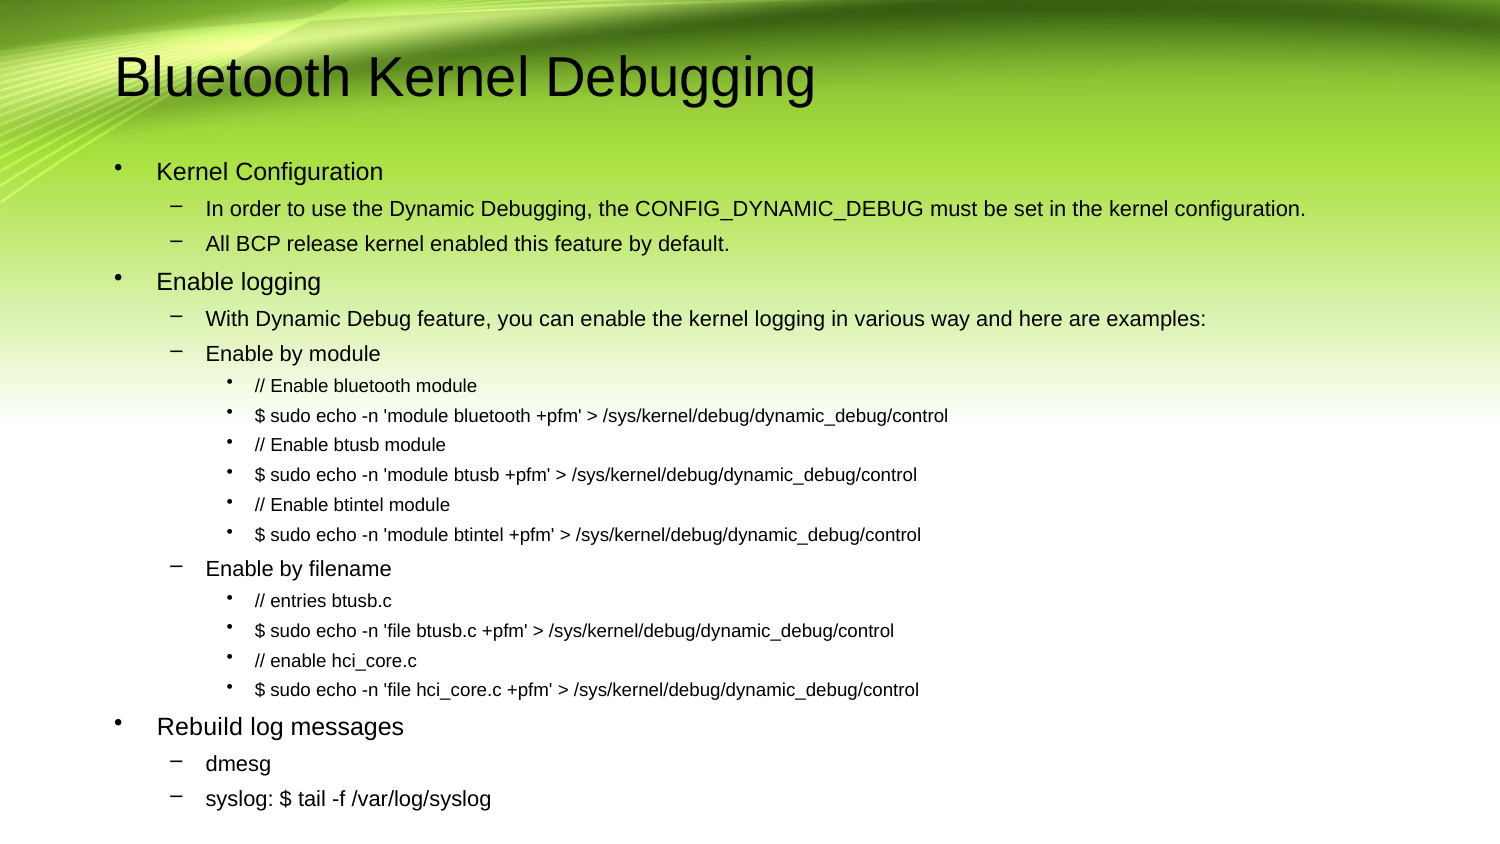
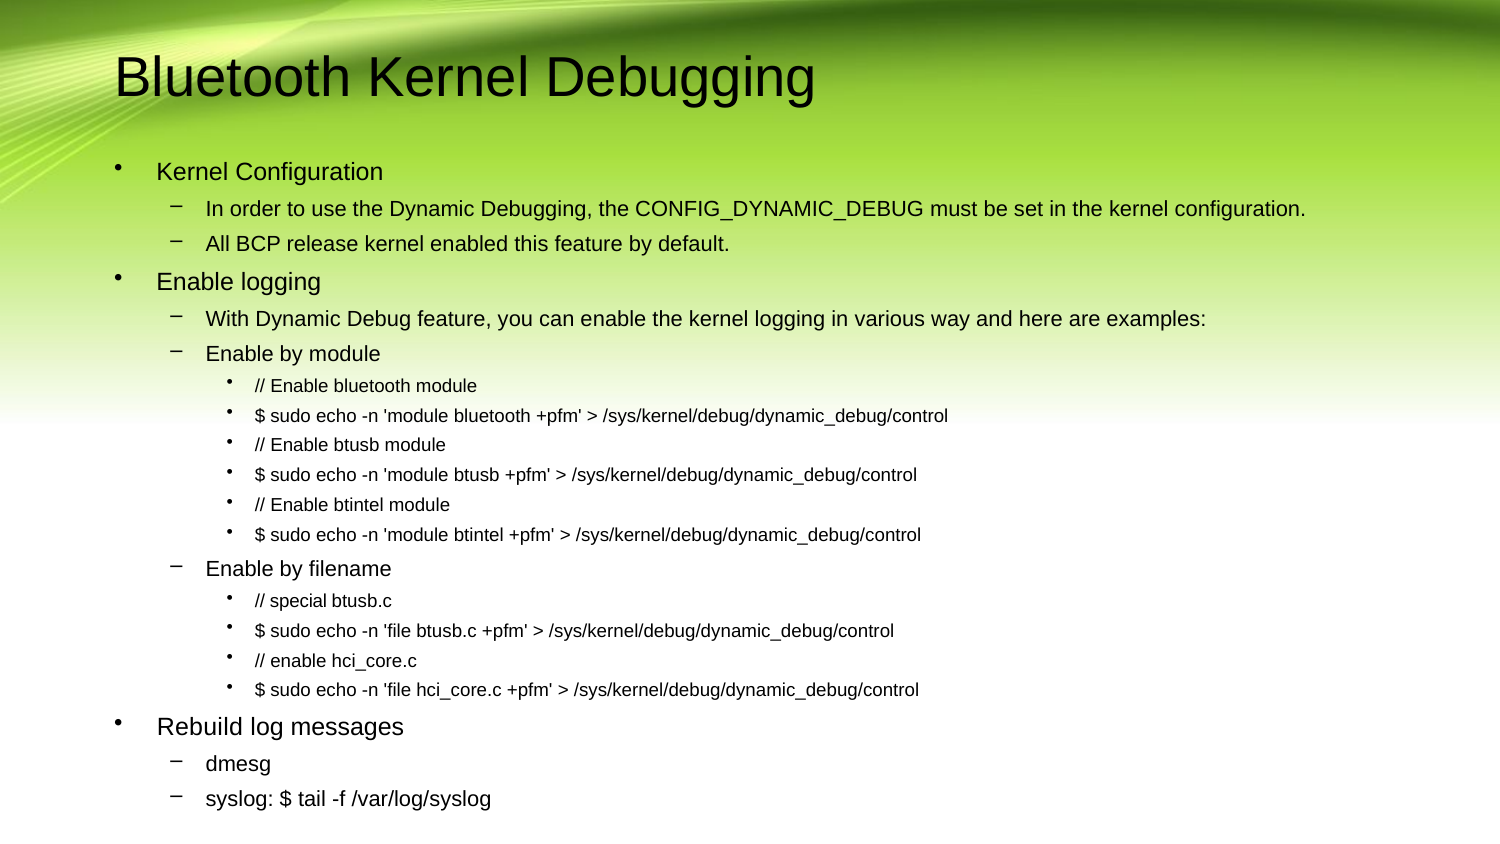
entries: entries -> special (299, 601)
